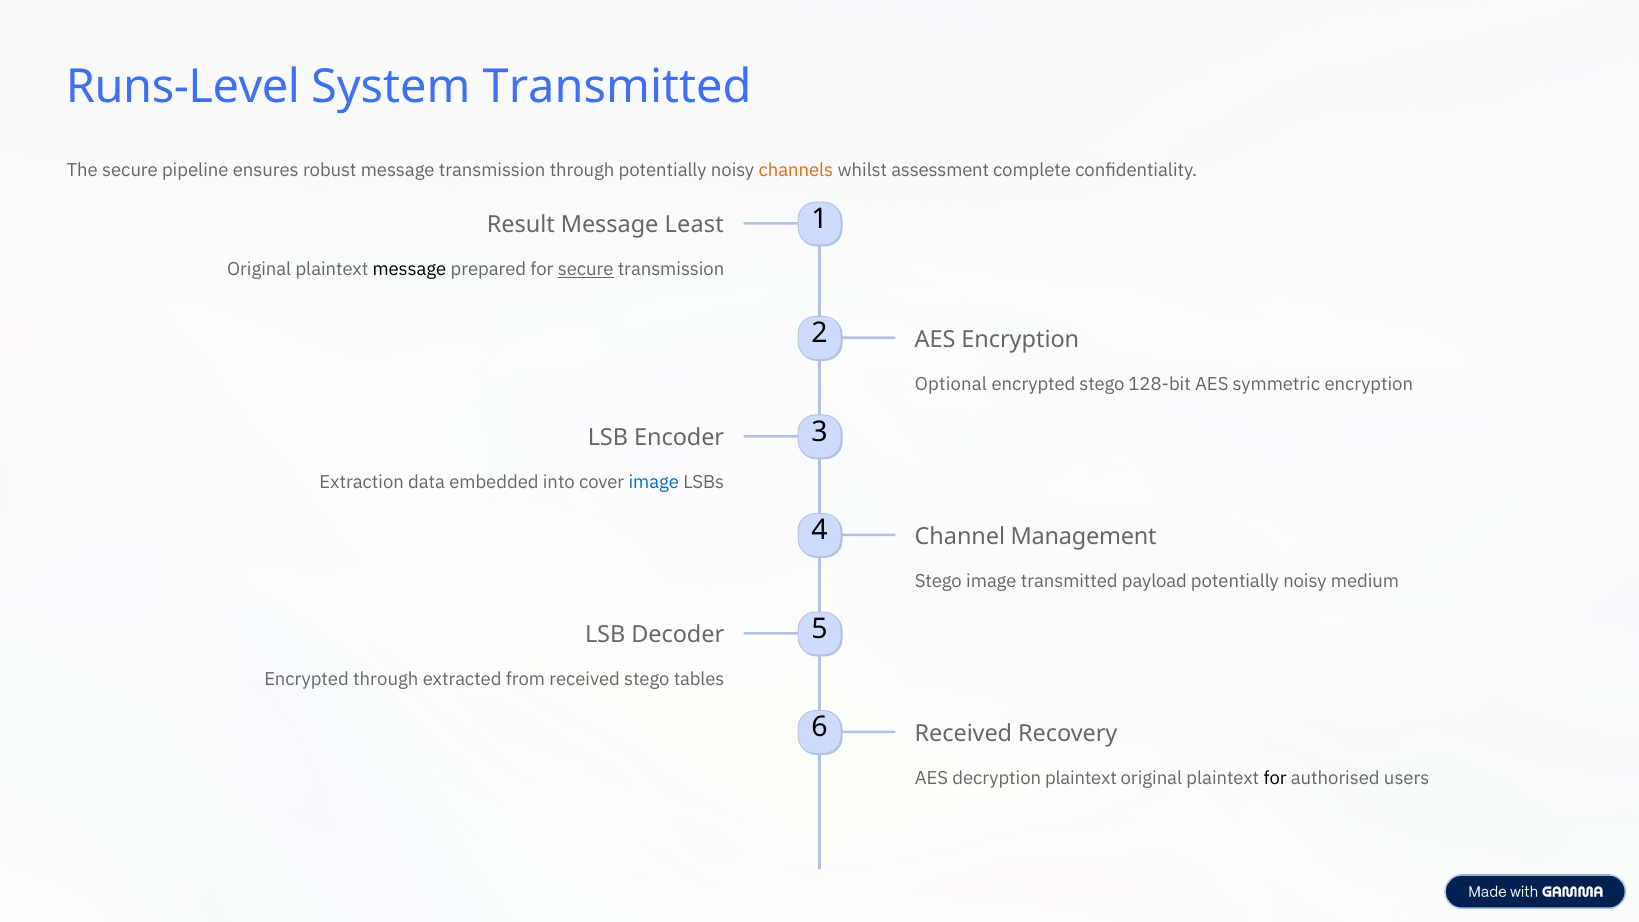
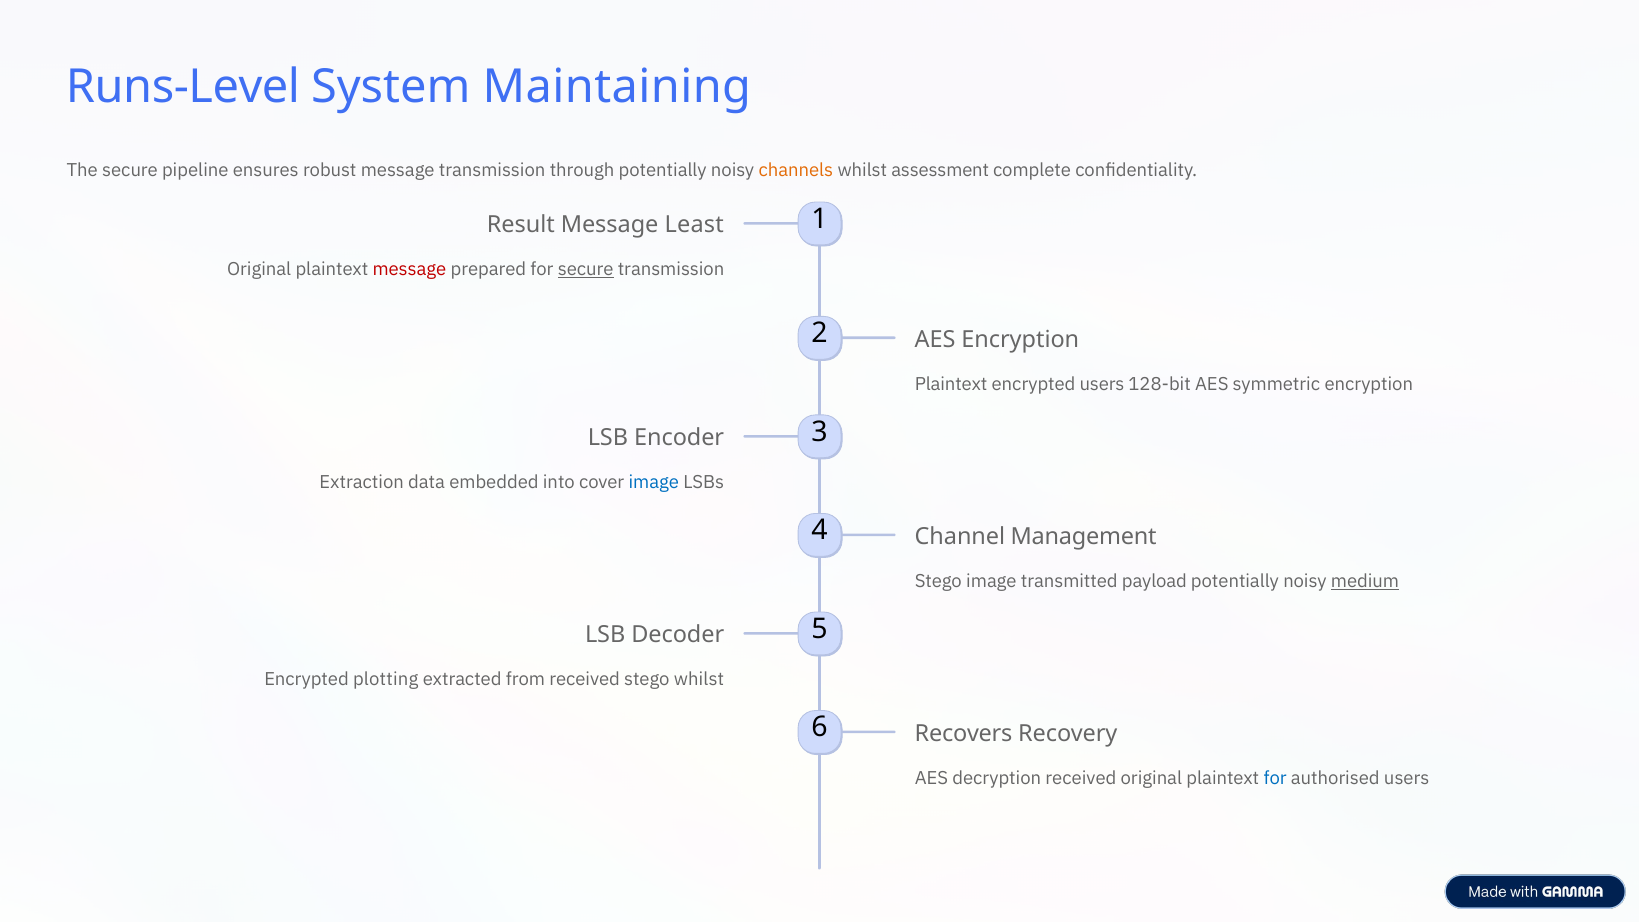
System Transmitted: Transmitted -> Maintaining (617, 87)
message colour: black -> red (409, 270)
Optional: Optional -> Plaintext (951, 384)
encrypted stego: stego -> users (1102, 384)
medium underline: none -> present (1365, 581)
Encrypted through: through -> plotting (386, 680)
stego tables: tables -> whilst (699, 680)
6 Received: Received -> Recovers (964, 734)
decryption plaintext: plaintext -> received (1081, 778)
for colour: black -> blue (1275, 778)
